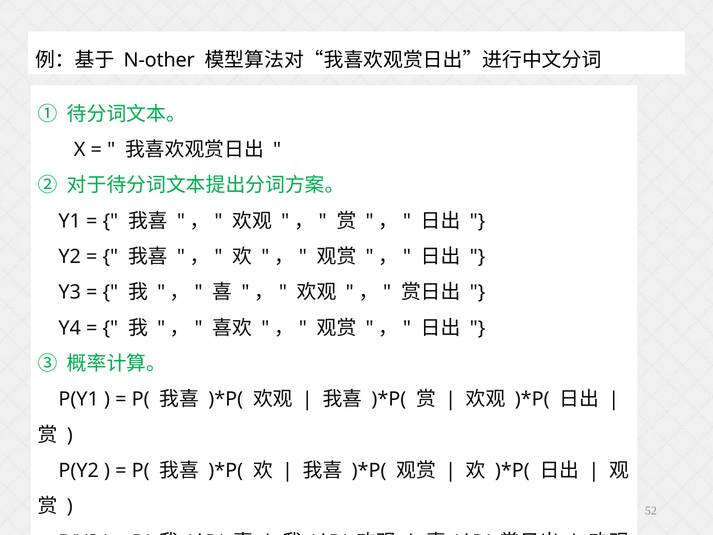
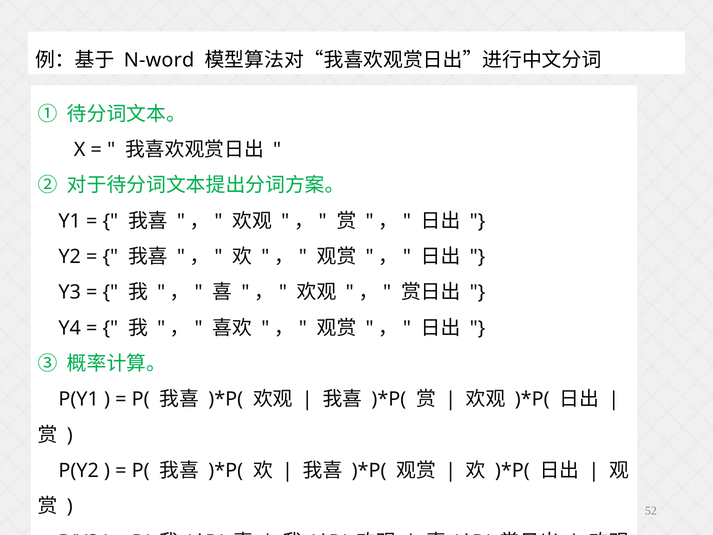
N-other: N-other -> N-word (159, 60)
